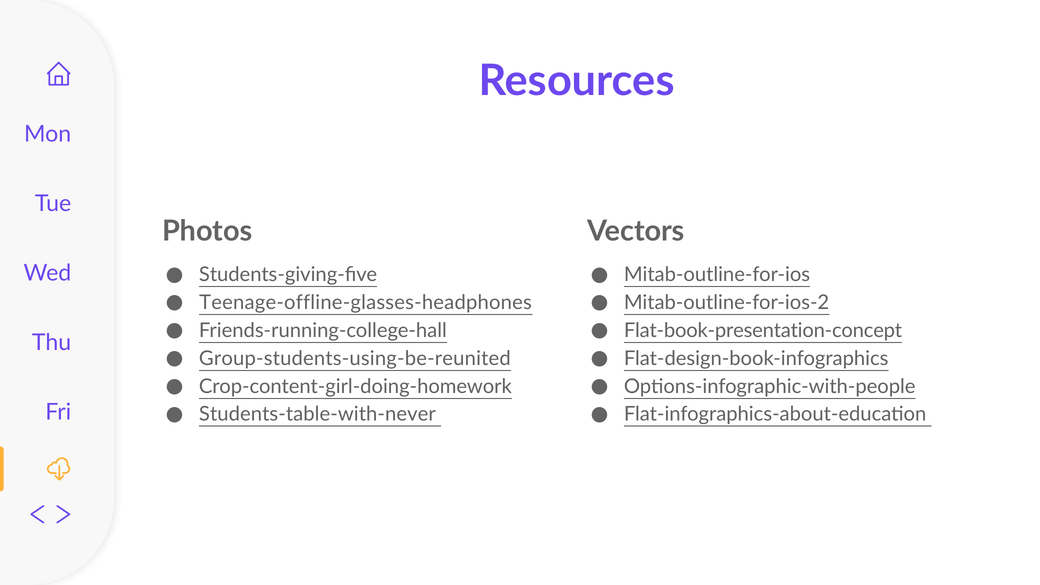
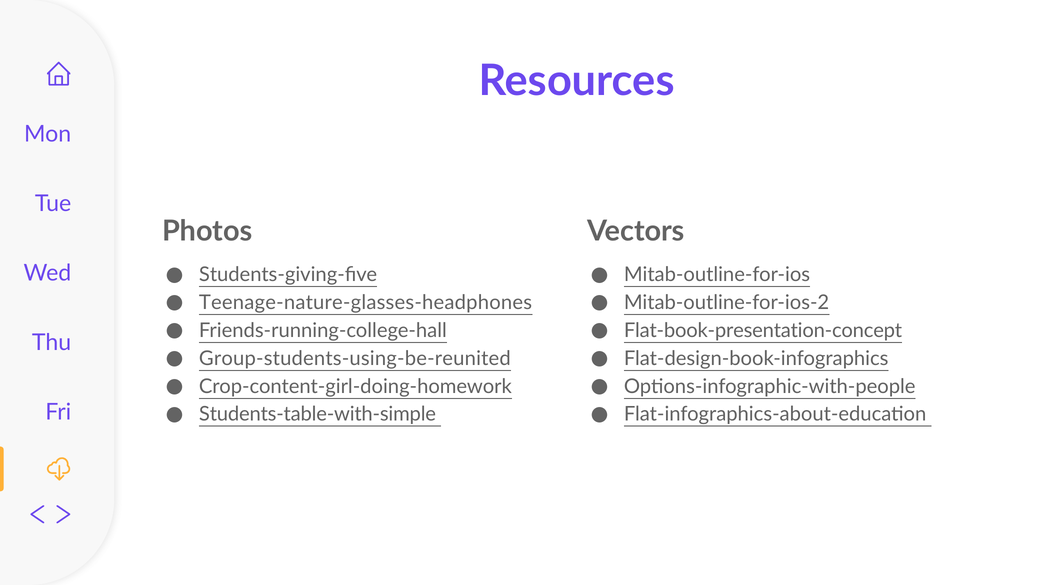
Teenage-offline-glasses-headphones: Teenage-offline-glasses-headphones -> Teenage-nature-glasses-headphones (366, 303)
Students-table-with-never: Students-table-with-never -> Students-table-with-simple (317, 414)
